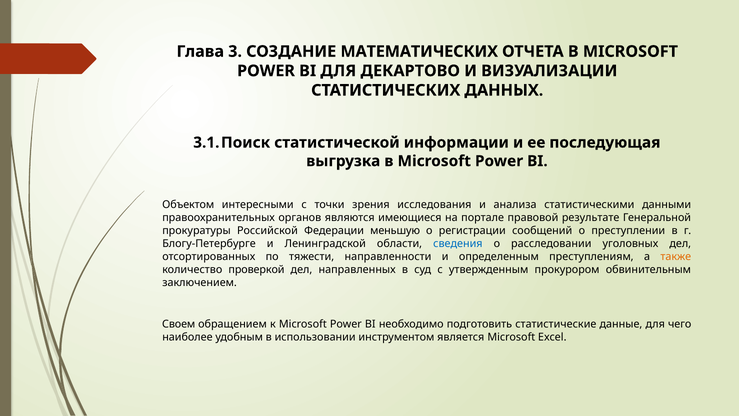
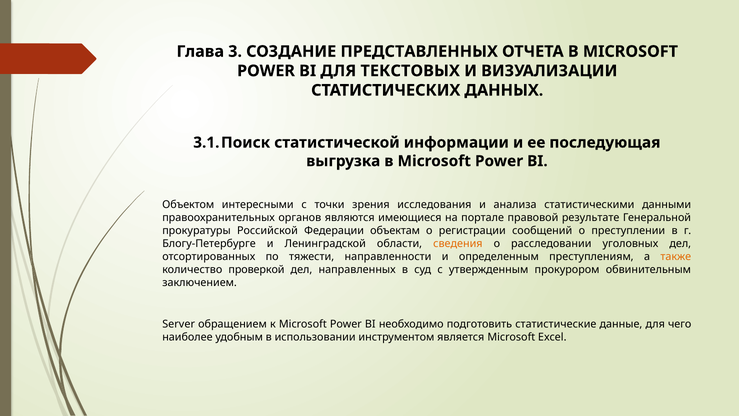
МАТЕМАТИЧЕСКИХ: МАТЕМАТИЧЕСКИХ -> ПРЕДСТАВЛЕННЫХ (419, 51)
ДЕКАРТОВО: ДЕКАРТОВО -> ТЕКСТОВЫХ (410, 71)
меньшую: меньшую -> объектам (395, 231)
сведения colour: blue -> orange (458, 244)
Своем: Своем -> Server (179, 324)
